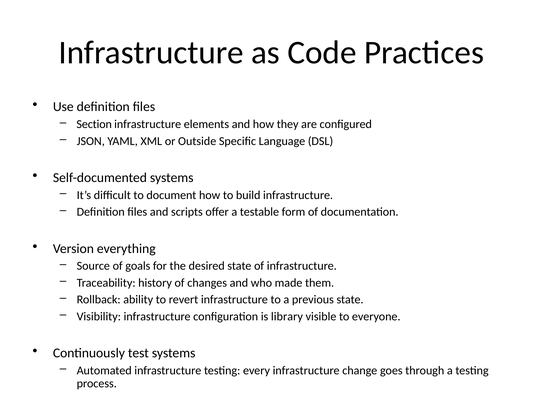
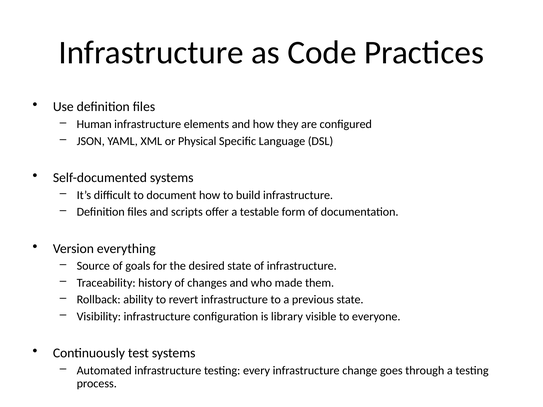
Section: Section -> Human (94, 124)
Outside: Outside -> Physical (197, 141)
